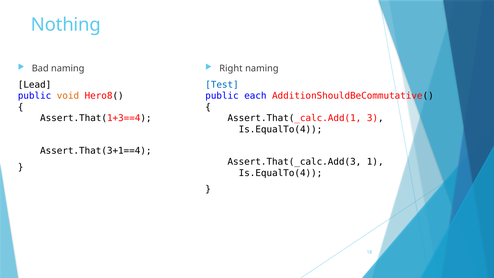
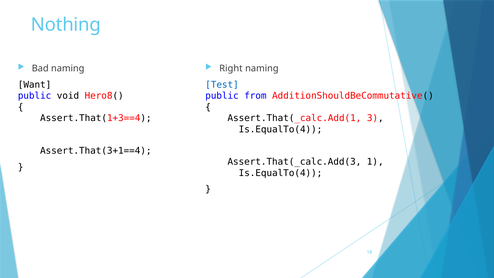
Lead: Lead -> Want (35, 85)
void colour: orange -> black (68, 96)
each: each -> from (255, 96)
